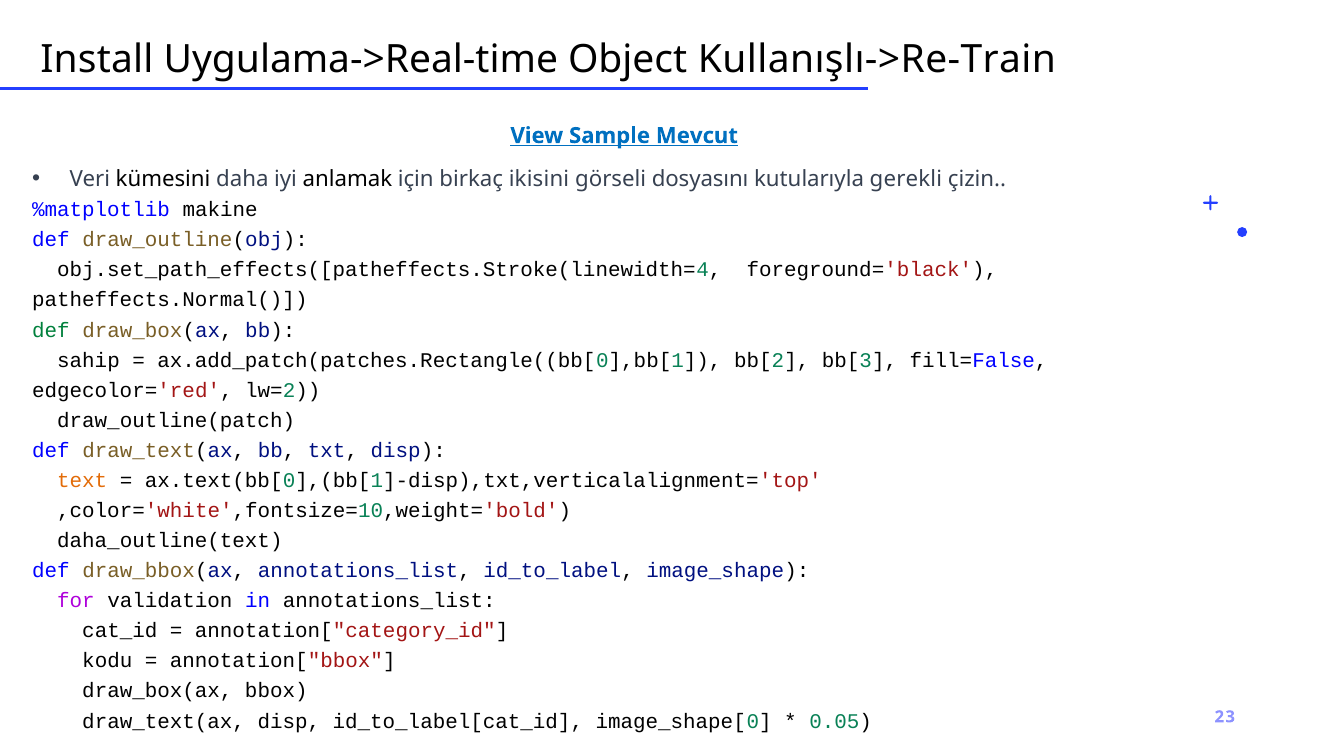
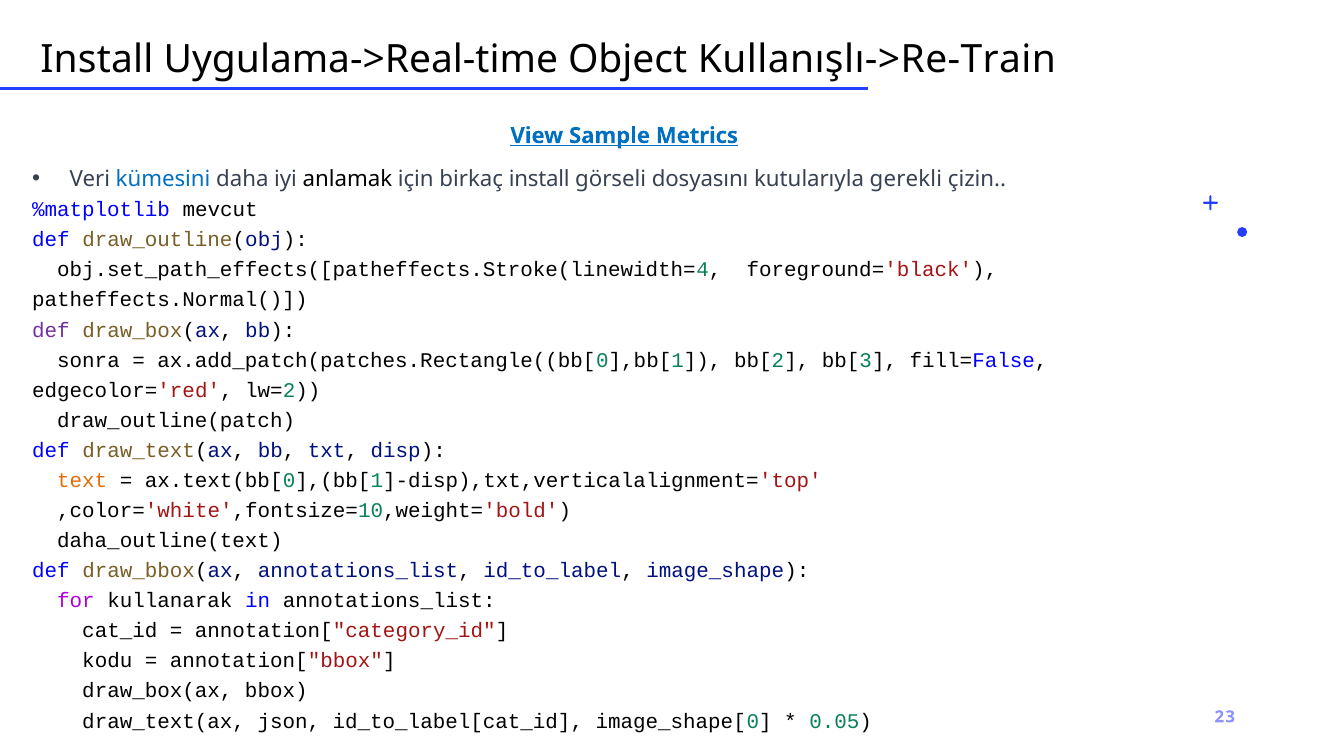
Mevcut: Mevcut -> Metrics (697, 136)
kümesini colour: black -> blue (163, 179)
birkaç ikisini: ikisini -> install (539, 179)
makine: makine -> mevcut (220, 210)
def colour: green -> purple (51, 330)
sahip: sahip -> sonra (88, 360)
validation: validation -> kullanarak (170, 601)
draw_text(ax disp: disp -> json (289, 721)
